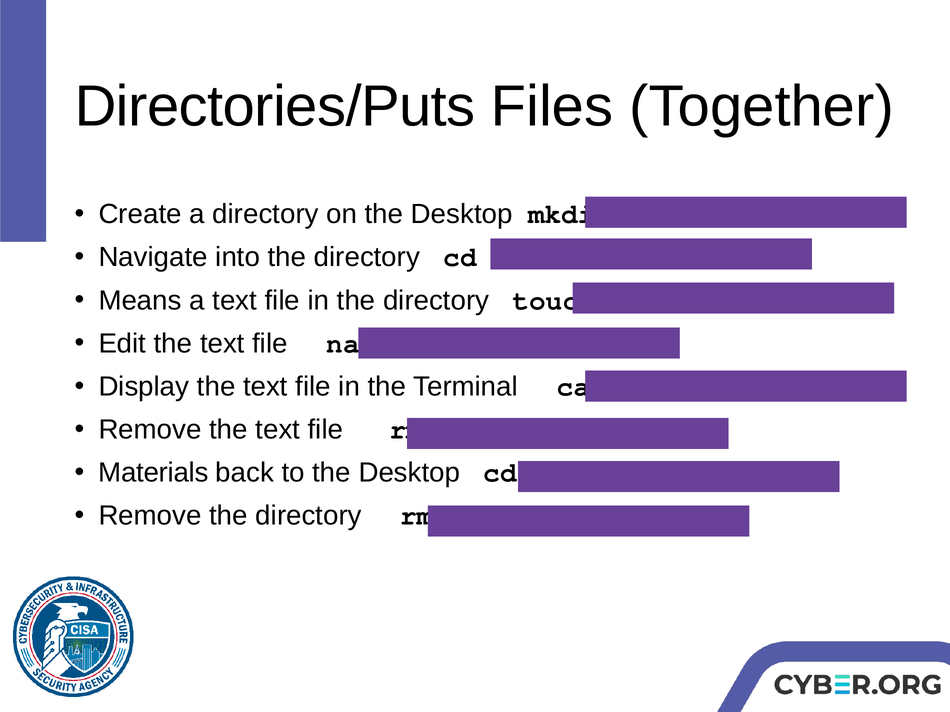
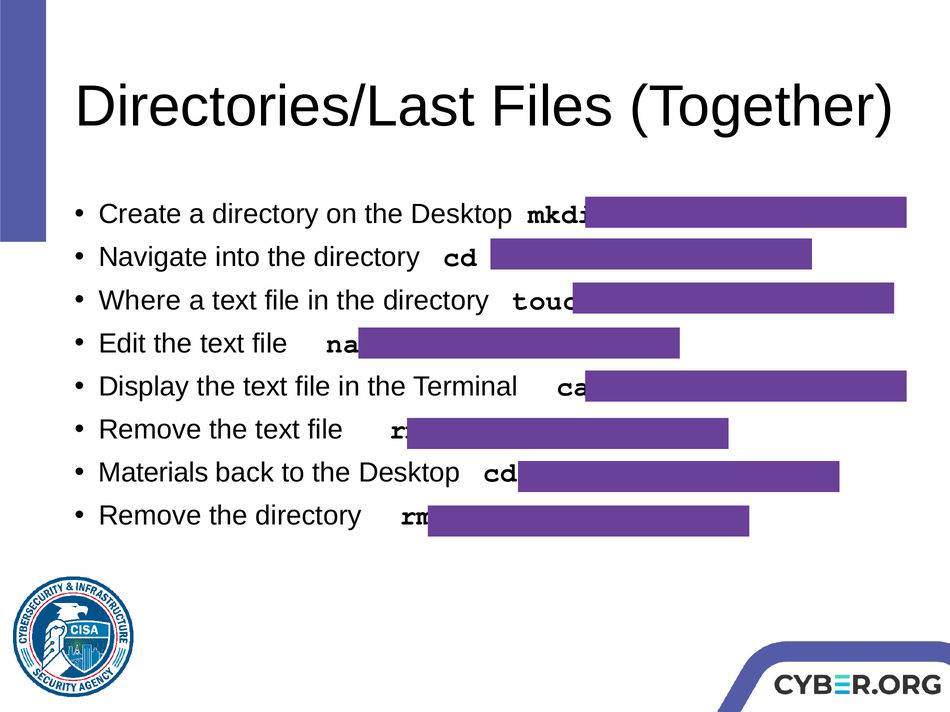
Directories/Puts: Directories/Puts -> Directories/Last (275, 106)
Means: Means -> Where (140, 301)
